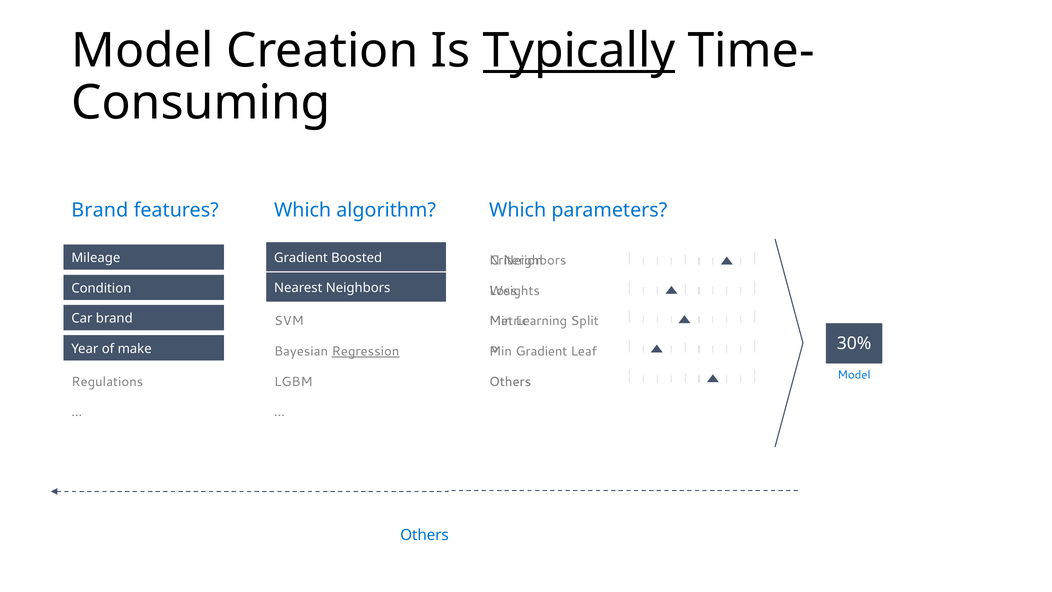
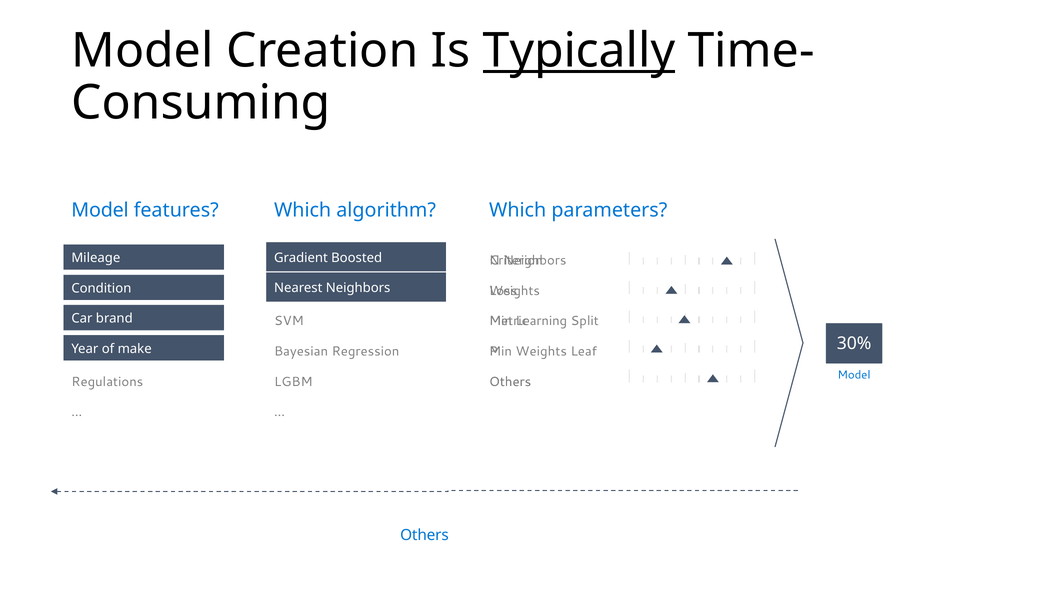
Brand: Brand -> Model (100, 210)
Regression underline: present -> none (365, 351)
Gradient: Gradient -> Weights (541, 351)
